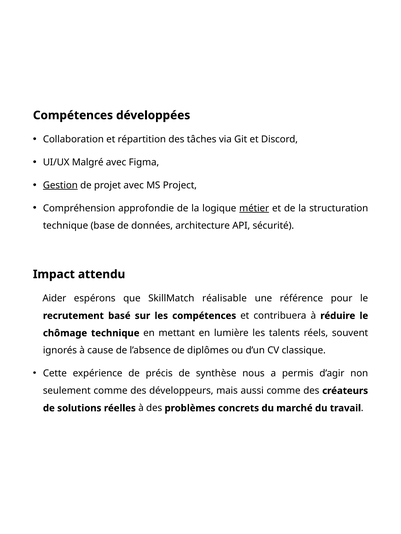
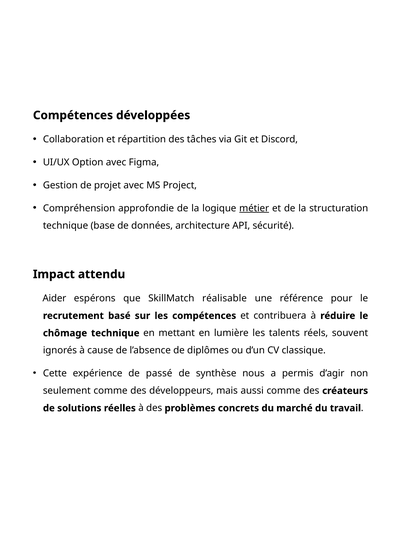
Malgré: Malgré -> Option (88, 163)
Gestion underline: present -> none (60, 186)
précis: précis -> passé (159, 374)
